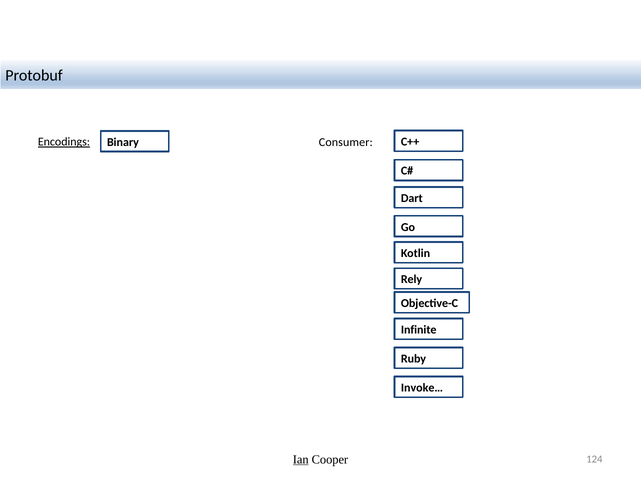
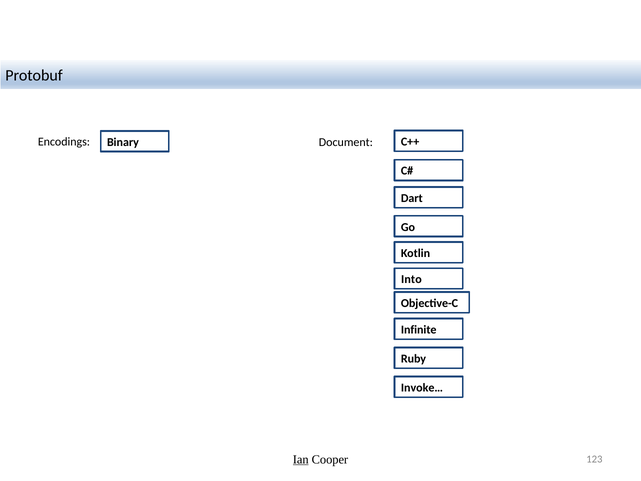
Encodings underline: present -> none (64, 142)
Consumer: Consumer -> Document (346, 142)
Rely: Rely -> Into (411, 279)
124: 124 -> 123 (594, 459)
